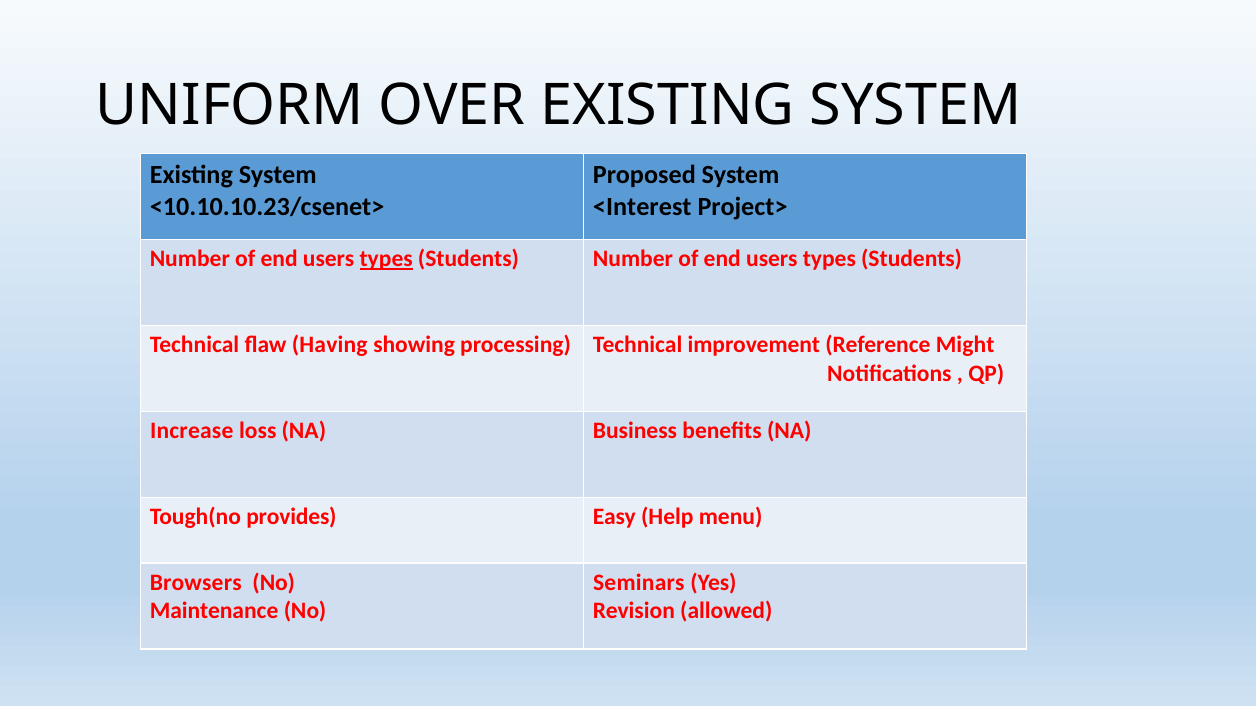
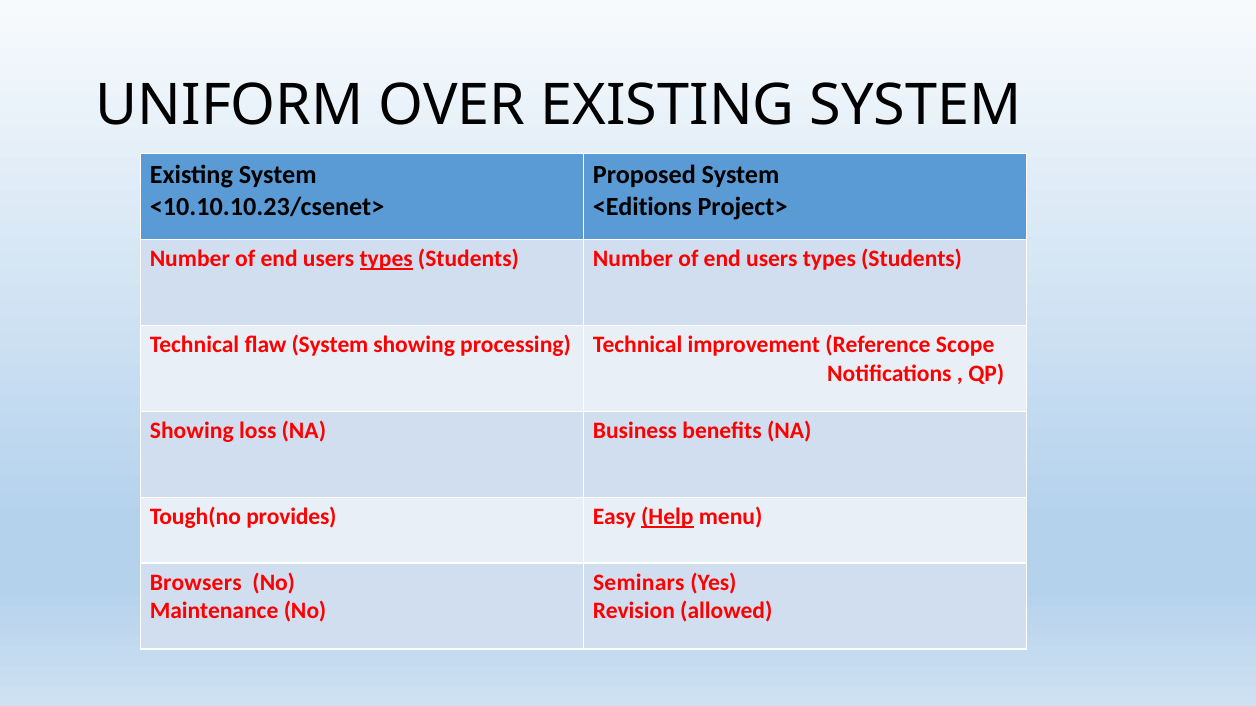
<Interest: <Interest -> <Editions (642, 207)
flaw Having: Having -> System (330, 345)
Might: Might -> Scope (965, 345)
Increase: Increase -> Showing (192, 431)
Help underline: none -> present (667, 517)
